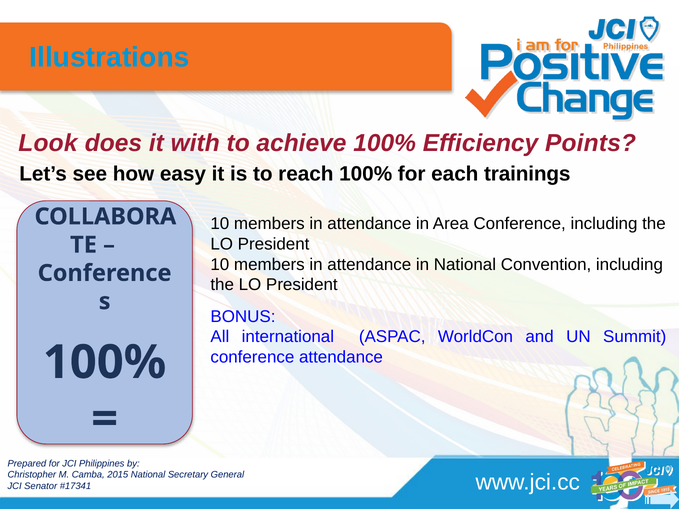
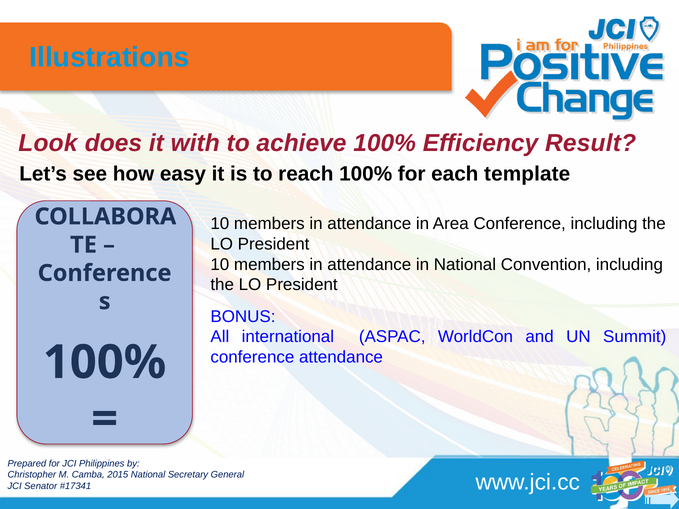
Points: Points -> Result (591, 143)
trainings: trainings -> template (527, 174)
